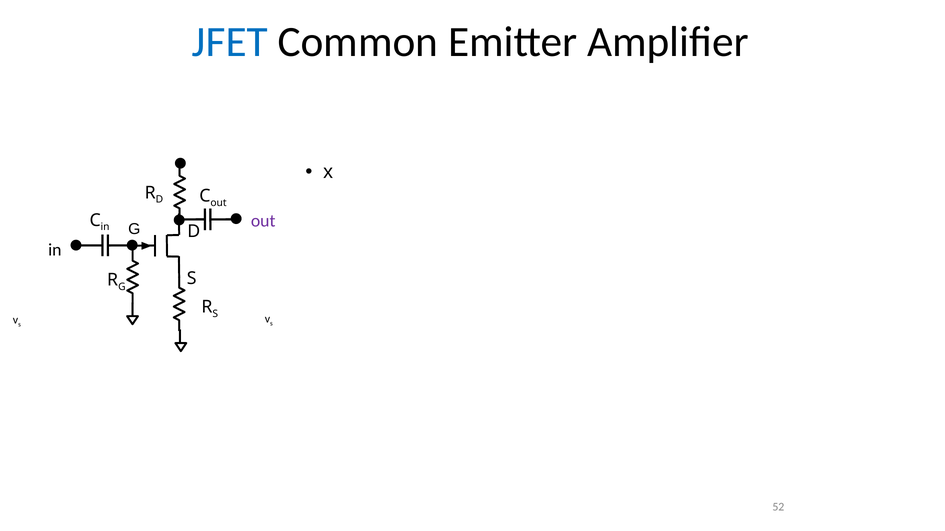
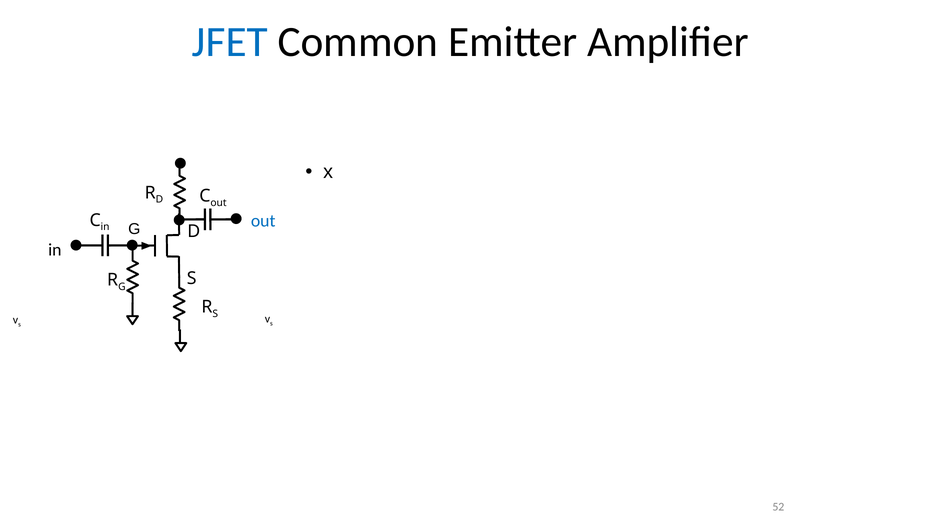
out colour: purple -> blue (263, 221)
